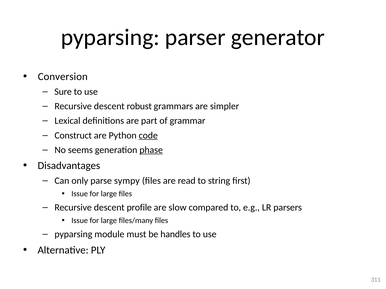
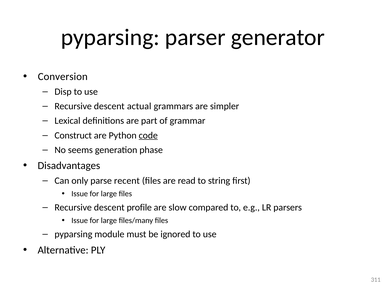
Sure: Sure -> Disp (63, 92)
robust: robust -> actual (139, 106)
phase underline: present -> none (151, 150)
sympy: sympy -> recent (127, 181)
handles: handles -> ignored (175, 235)
